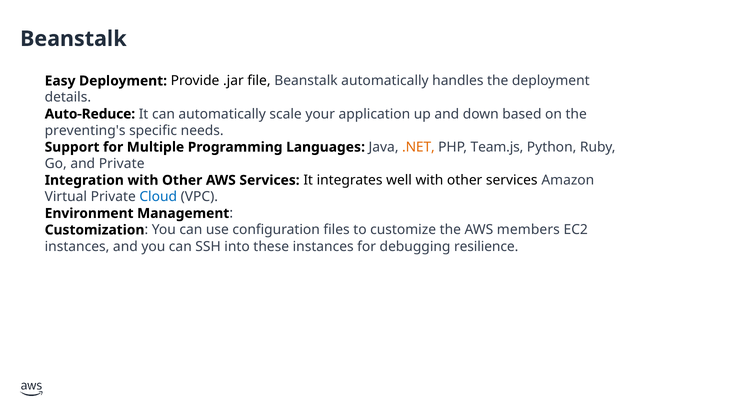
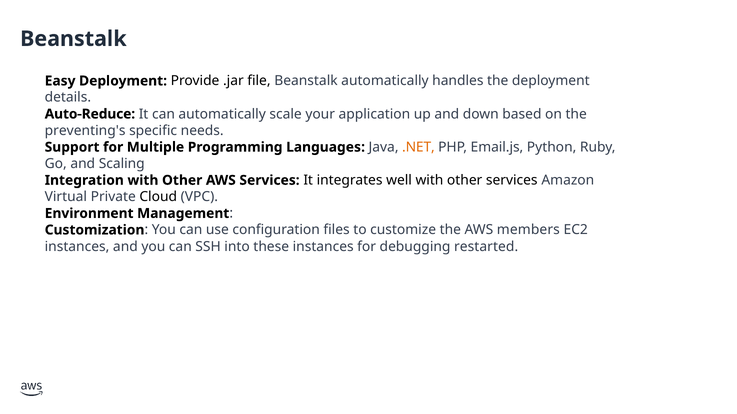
Team.js: Team.js -> Email.js (497, 147)
and Private: Private -> Scaling (122, 164)
Cloud colour: blue -> black (158, 197)
resilience: resilience -> restarted (486, 247)
